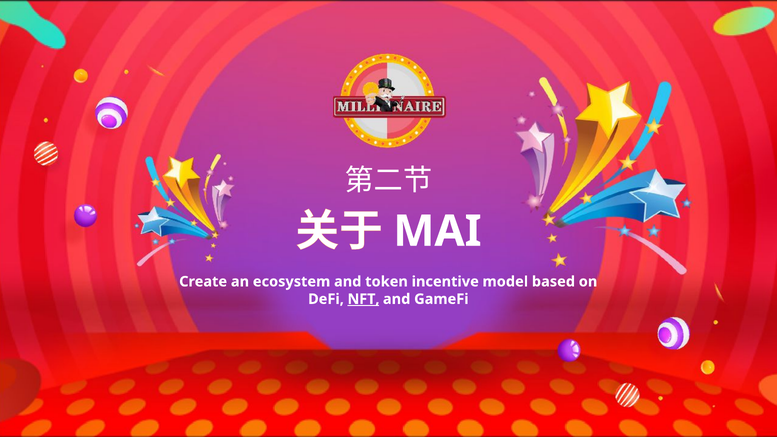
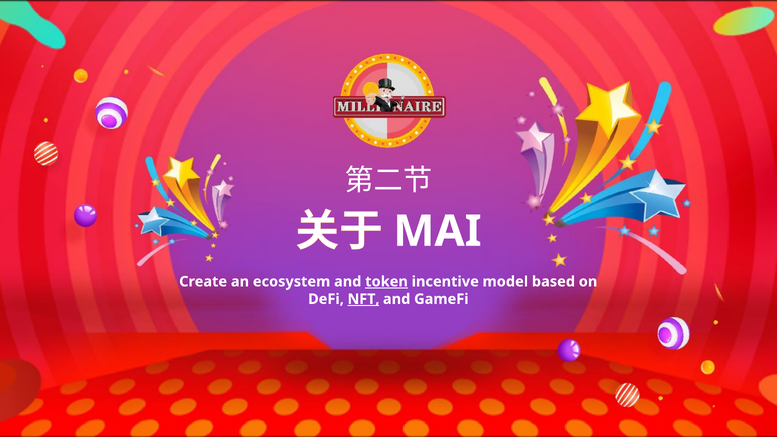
token underline: none -> present (387, 282)
